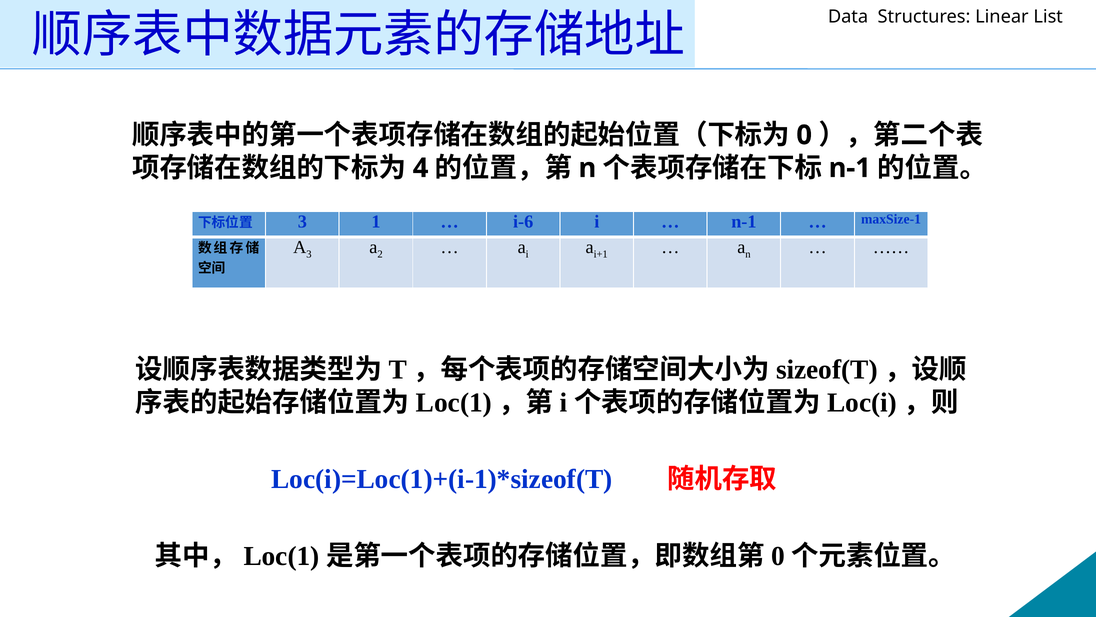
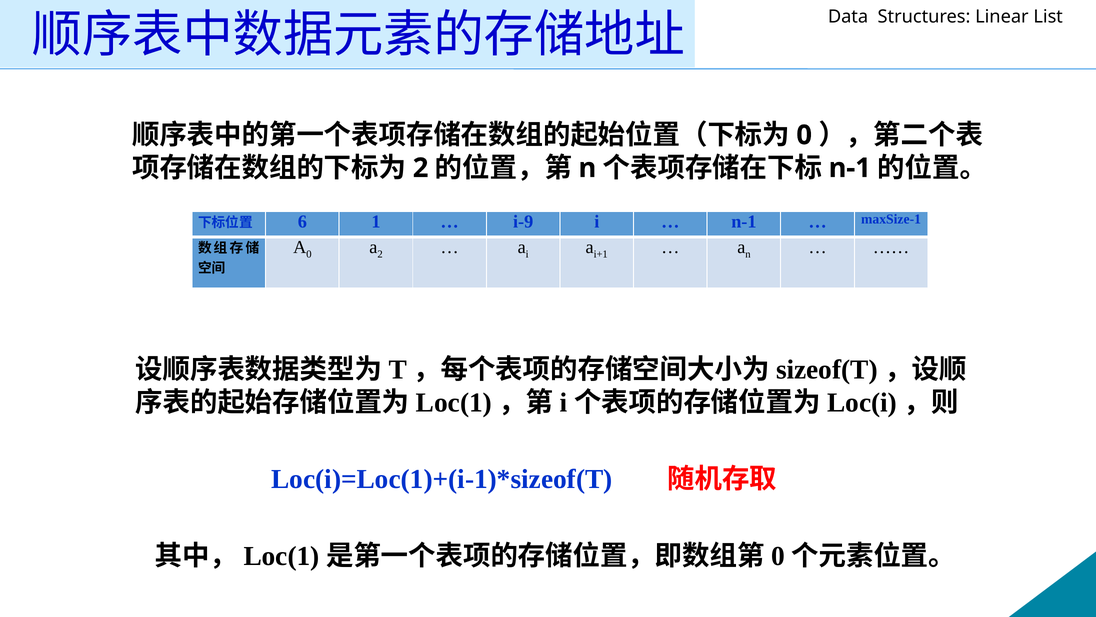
4: 4 -> 2 (421, 168)
3: 3 -> 6 (302, 221)
i-6: i-6 -> i-9 (523, 221)
3: 3 -> 0 (309, 254)
